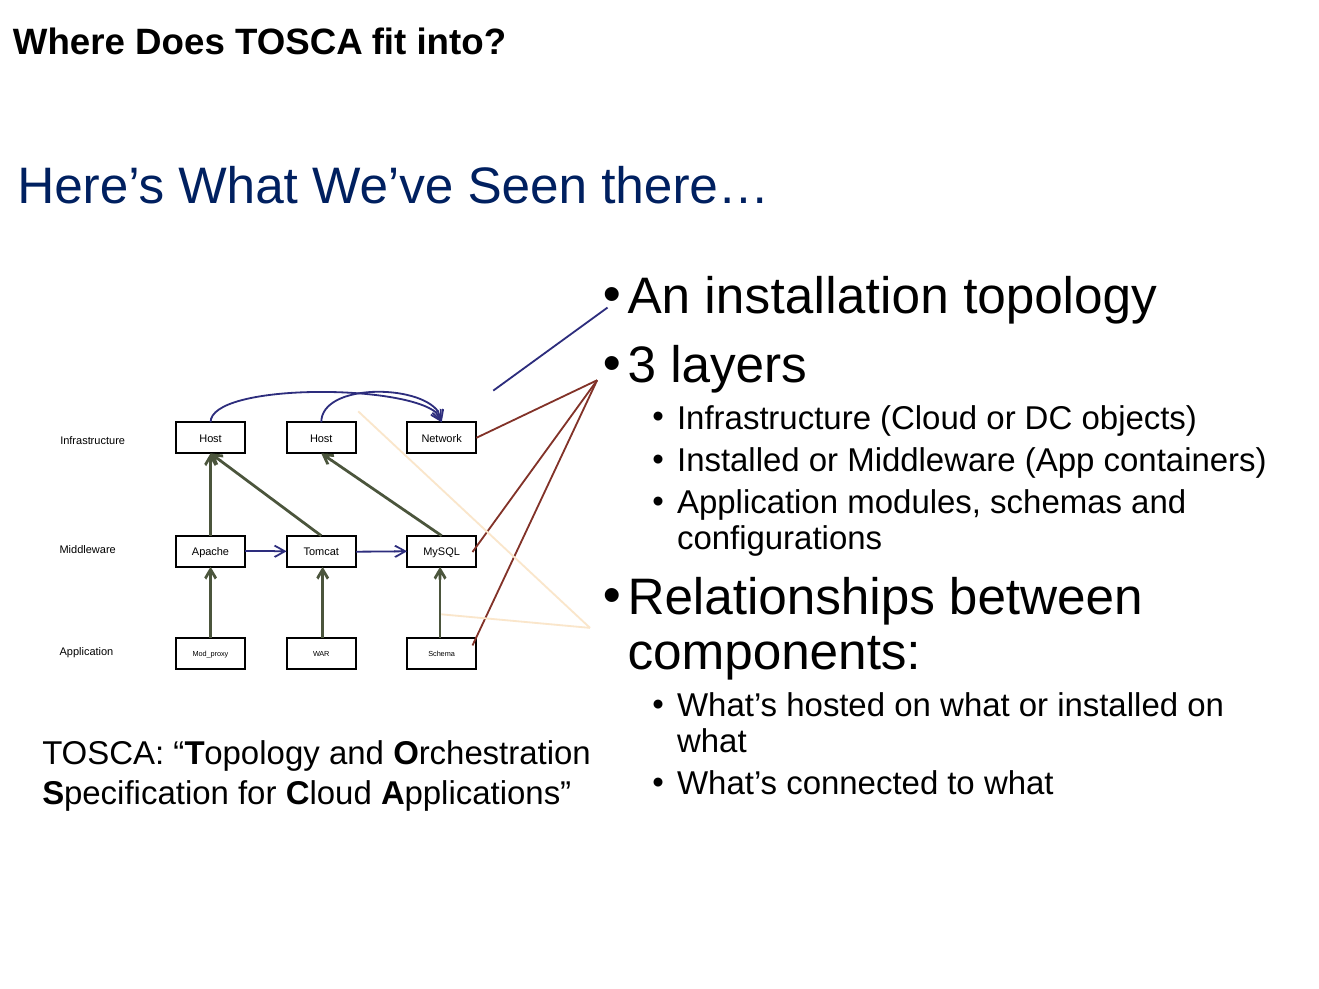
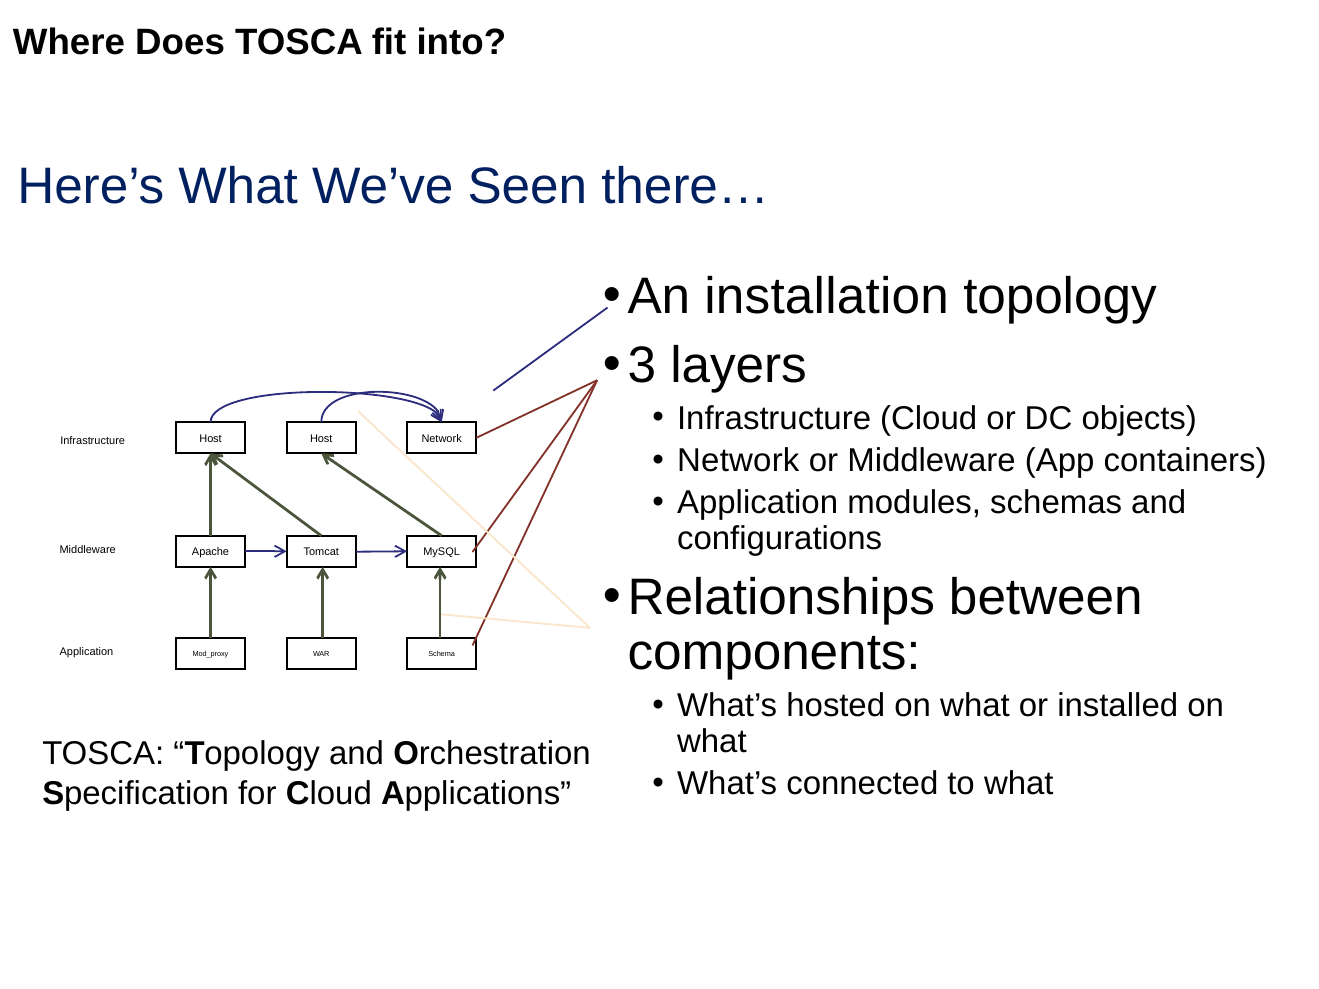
Installed: Installed -> Network (738, 461)
